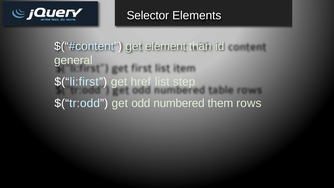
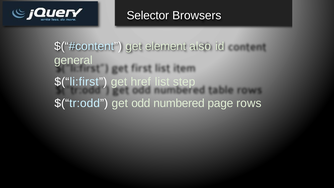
Elements: Elements -> Browsers (197, 15)
than: than -> also (200, 46)
them: them -> page (220, 103)
